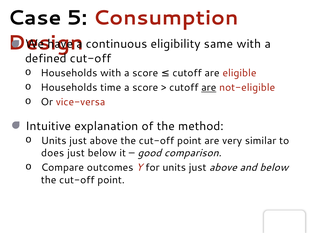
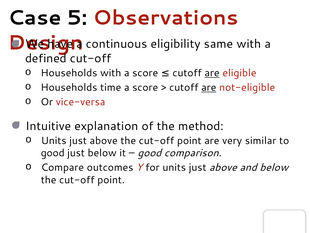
Consumption: Consumption -> Observations (166, 18)
are underline: none -> present (212, 73)
does: does -> good (53, 153)
